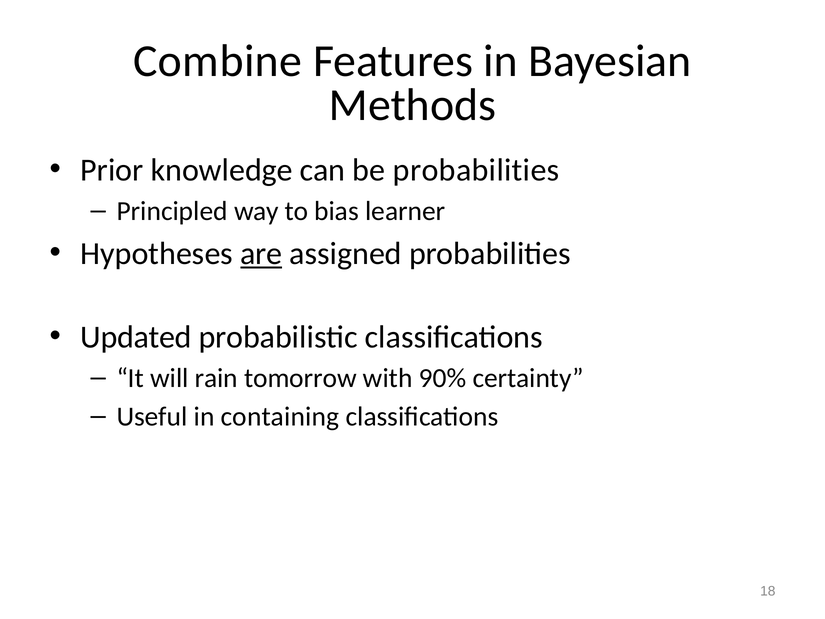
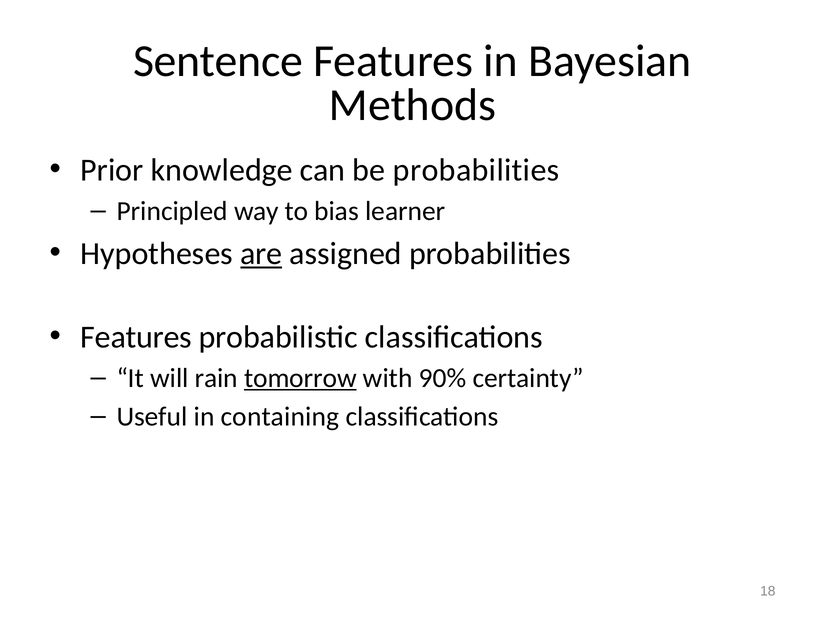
Combine: Combine -> Sentence (218, 61)
Updated: Updated -> Features (136, 337)
tomorrow underline: none -> present (300, 378)
